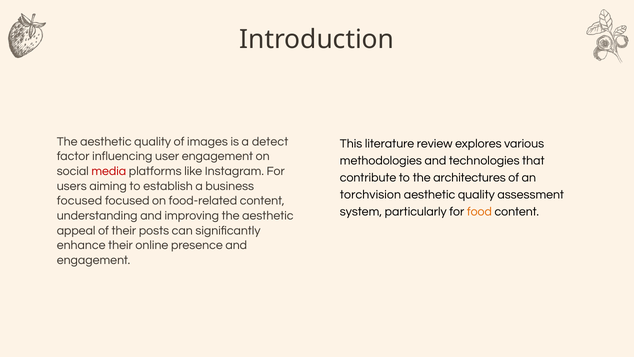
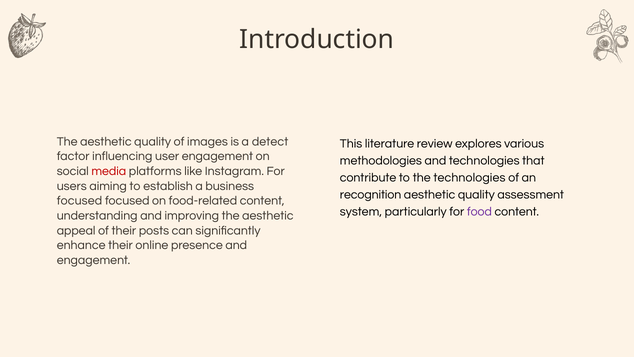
the architectures: architectures -> technologies (469, 178)
torchvision: torchvision -> recognition (371, 195)
food colour: orange -> purple (479, 212)
